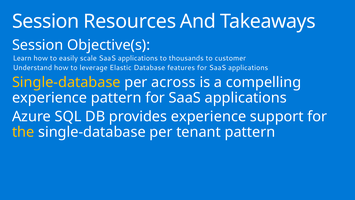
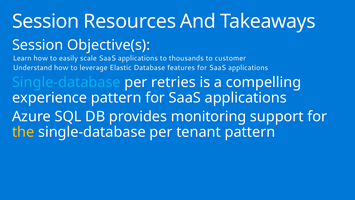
Single-database colour: yellow -> light blue (66, 82)
across: across -> retries (173, 82)
provides experience: experience -> monitoring (209, 116)
